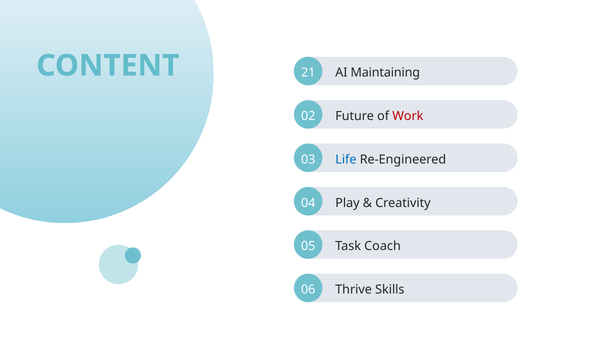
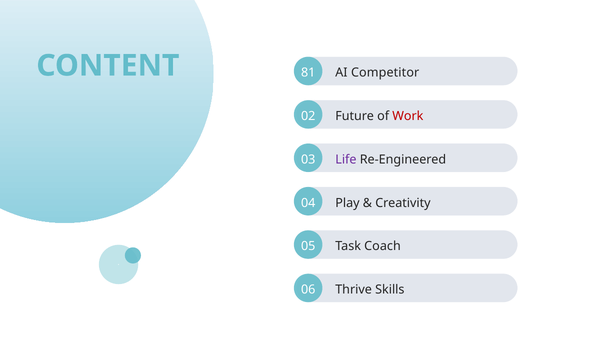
21: 21 -> 81 (308, 73)
Maintaining: Maintaining -> Competitor (385, 73)
Life colour: blue -> purple (346, 159)
